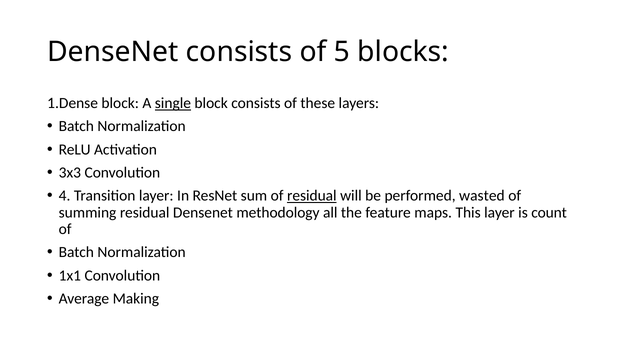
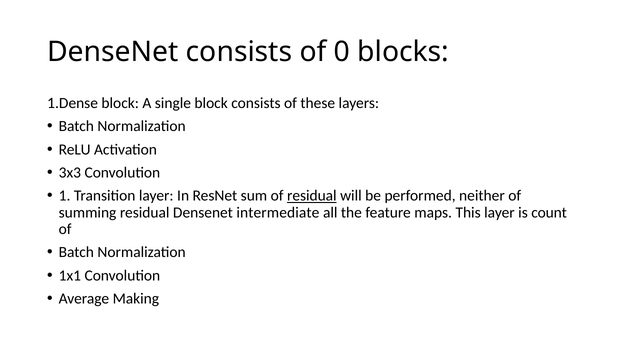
5: 5 -> 0 (342, 52)
single underline: present -> none (173, 103)
4: 4 -> 1 (65, 196)
wasted: wasted -> neither (482, 196)
methodology: methodology -> intermediate (278, 212)
